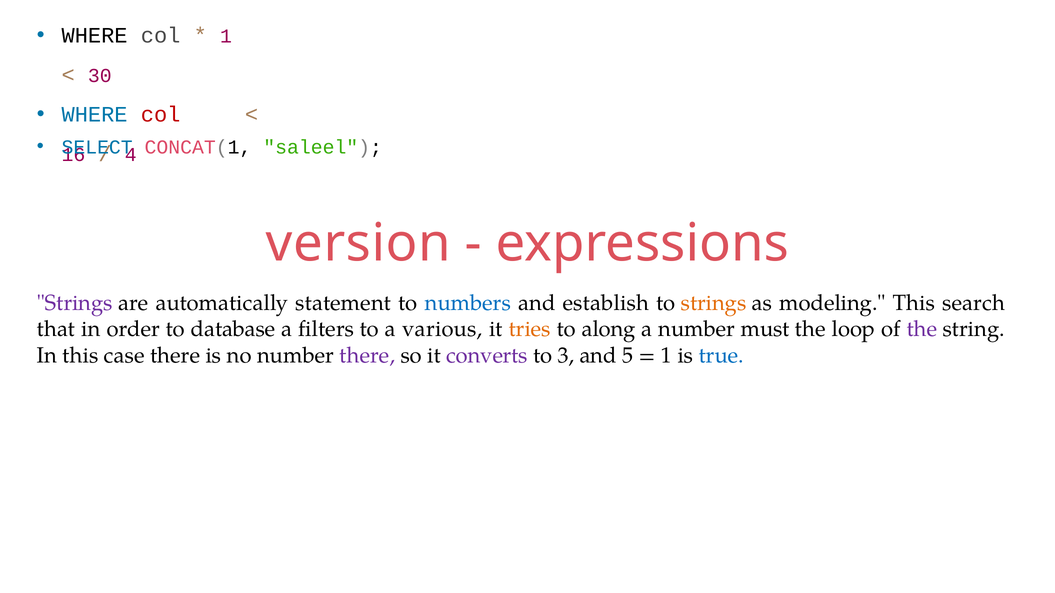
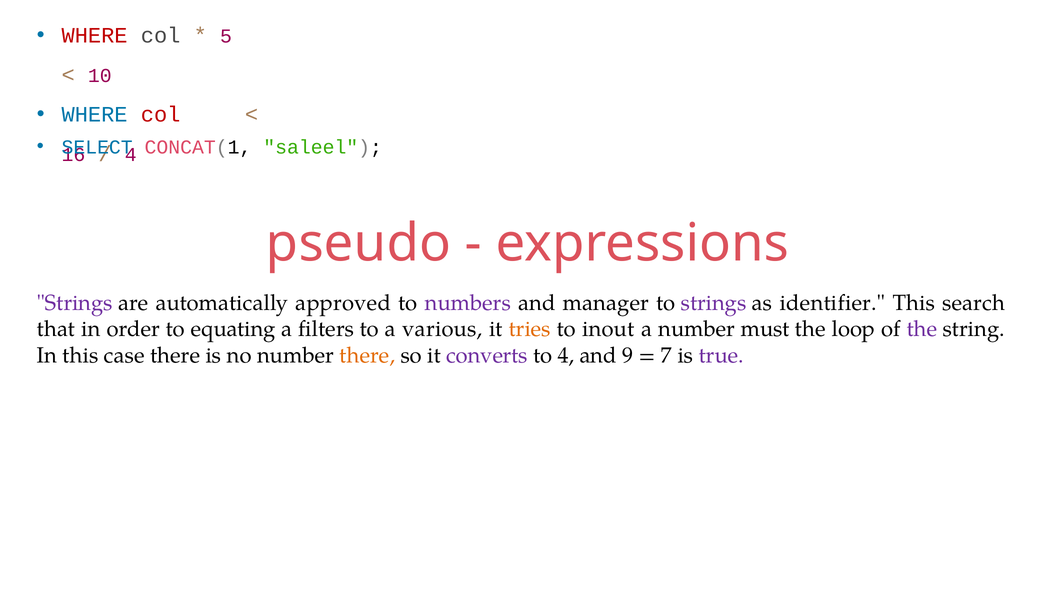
WHERE colour: black -> red (95, 36)
1: 1 -> 5 (226, 36)
30: 30 -> 10 (100, 76)
version: version -> pseudo (359, 244)
statement: statement -> approved (343, 303)
numbers colour: blue -> purple (468, 303)
establish: establish -> manager (606, 303)
strings colour: orange -> purple (714, 303)
modeling: modeling -> identifier (832, 303)
database: database -> equating (233, 329)
along: along -> inout (608, 329)
there colour: purple -> orange (367, 356)
to 3: 3 -> 4 (566, 356)
5: 5 -> 9 (628, 356)
1: 1 -> 7 (666, 356)
true colour: blue -> purple (721, 356)
